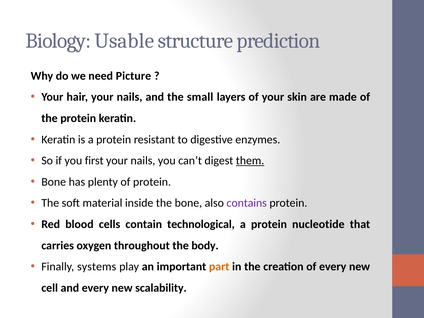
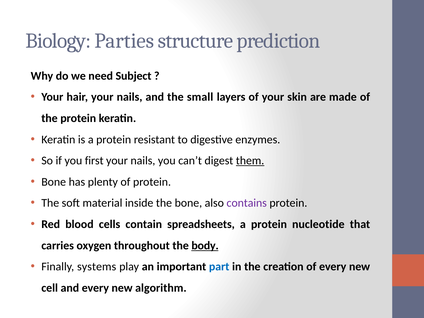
Usable: Usable -> Parties (124, 41)
Picture: Picture -> Subject (134, 76)
technological: technological -> spreadsheets (201, 224)
body underline: none -> present (205, 246)
part colour: orange -> blue (219, 267)
scalability: scalability -> algorithm (161, 288)
